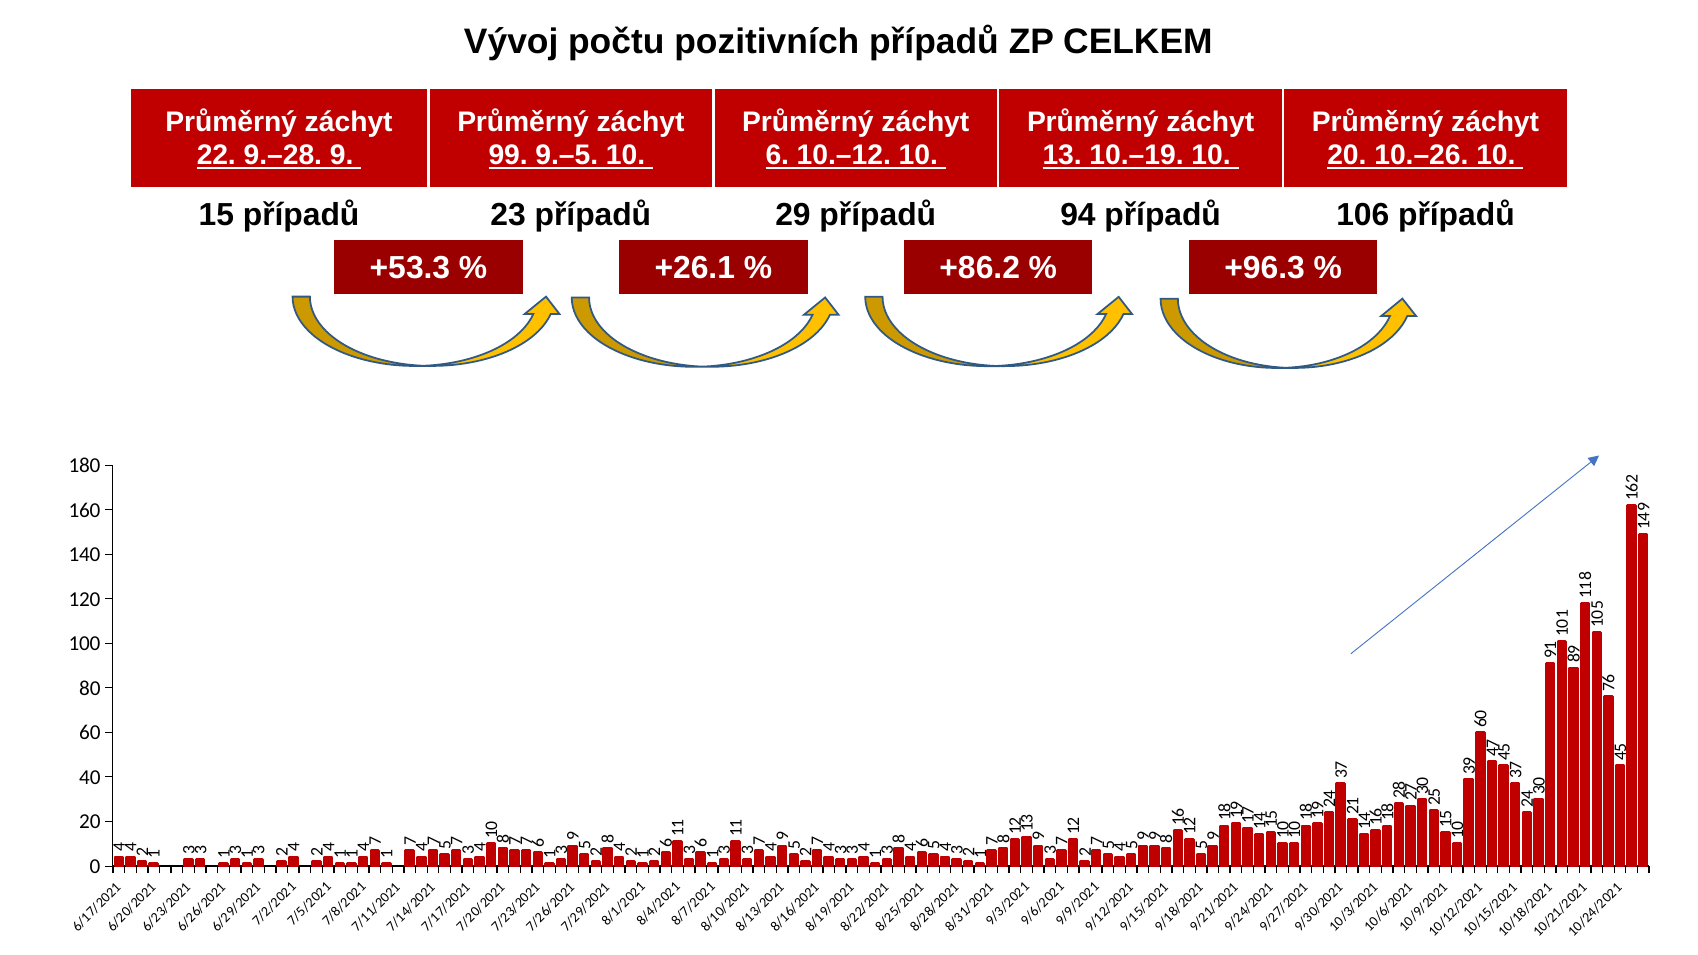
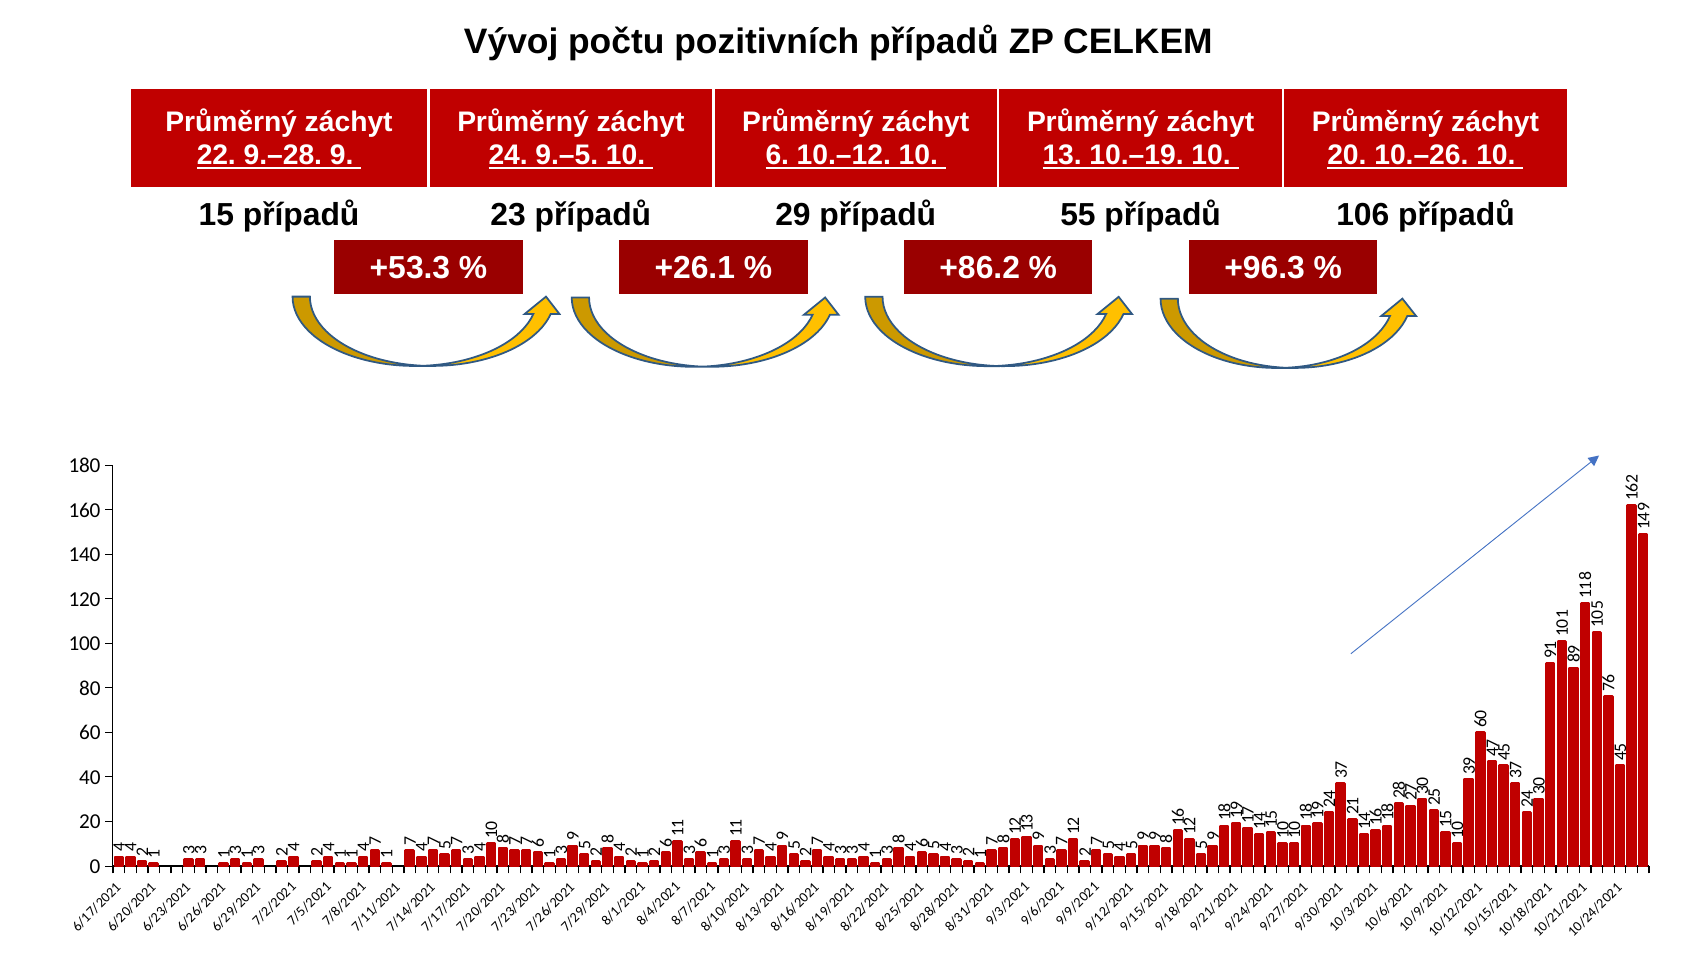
99: 99 -> 24 (508, 155)
94: 94 -> 55 (1078, 215)
